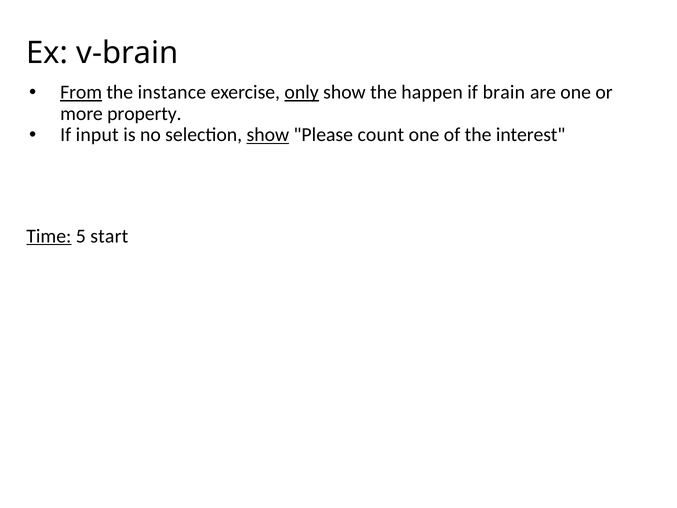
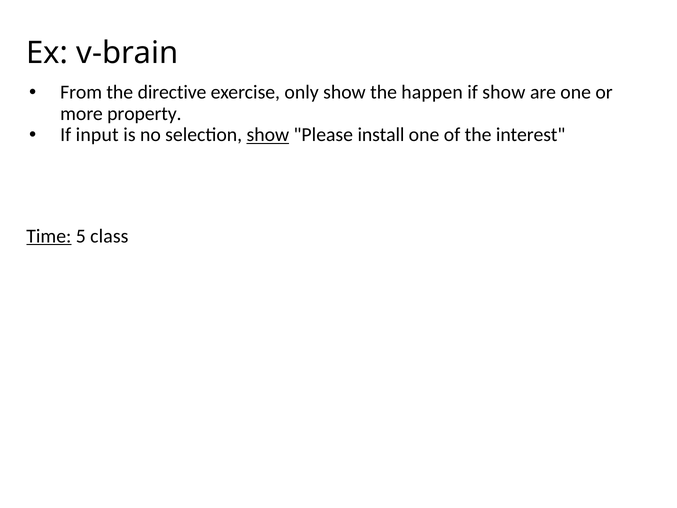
From underline: present -> none (81, 92)
instance: instance -> directive (172, 92)
only underline: present -> none (302, 92)
if brain: brain -> show (504, 92)
count: count -> install (381, 135)
start: start -> class (109, 236)
